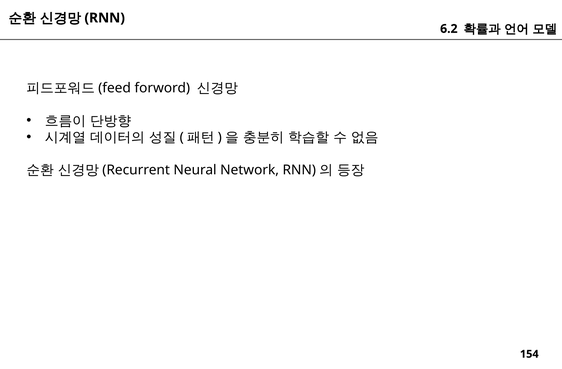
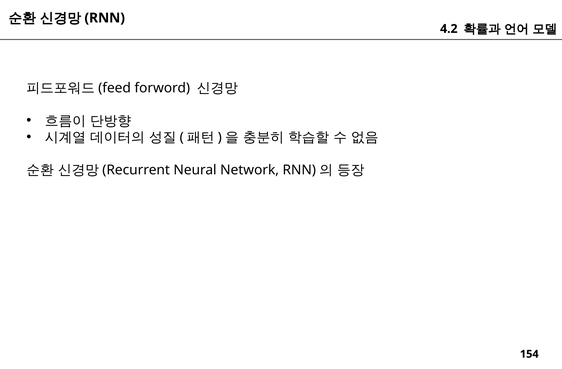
6.2: 6.2 -> 4.2 (449, 29)
